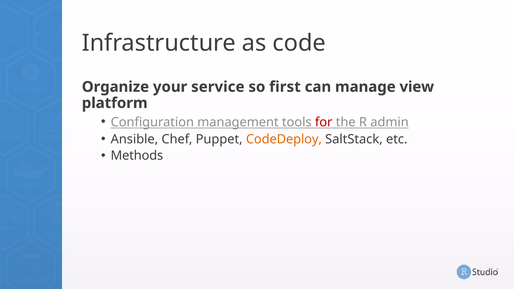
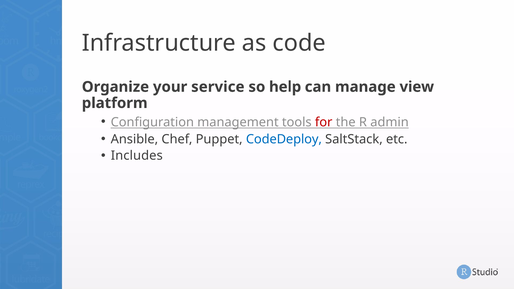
first: first -> help (285, 87)
CodeDeploy colour: orange -> blue (284, 139)
Methods: Methods -> Includes (137, 156)
